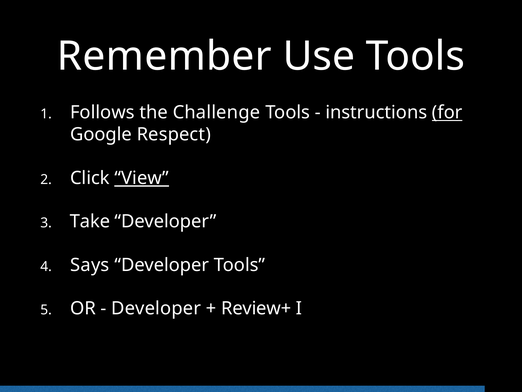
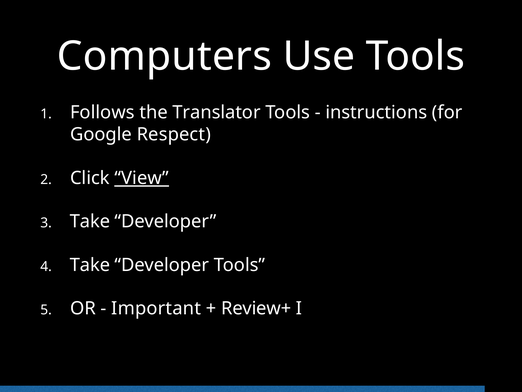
Remember: Remember -> Computers (164, 56)
Challenge: Challenge -> Translator (217, 112)
for underline: present -> none (447, 112)
Says: Says -> Take (90, 265)
Developer: Developer -> Important (156, 308)
